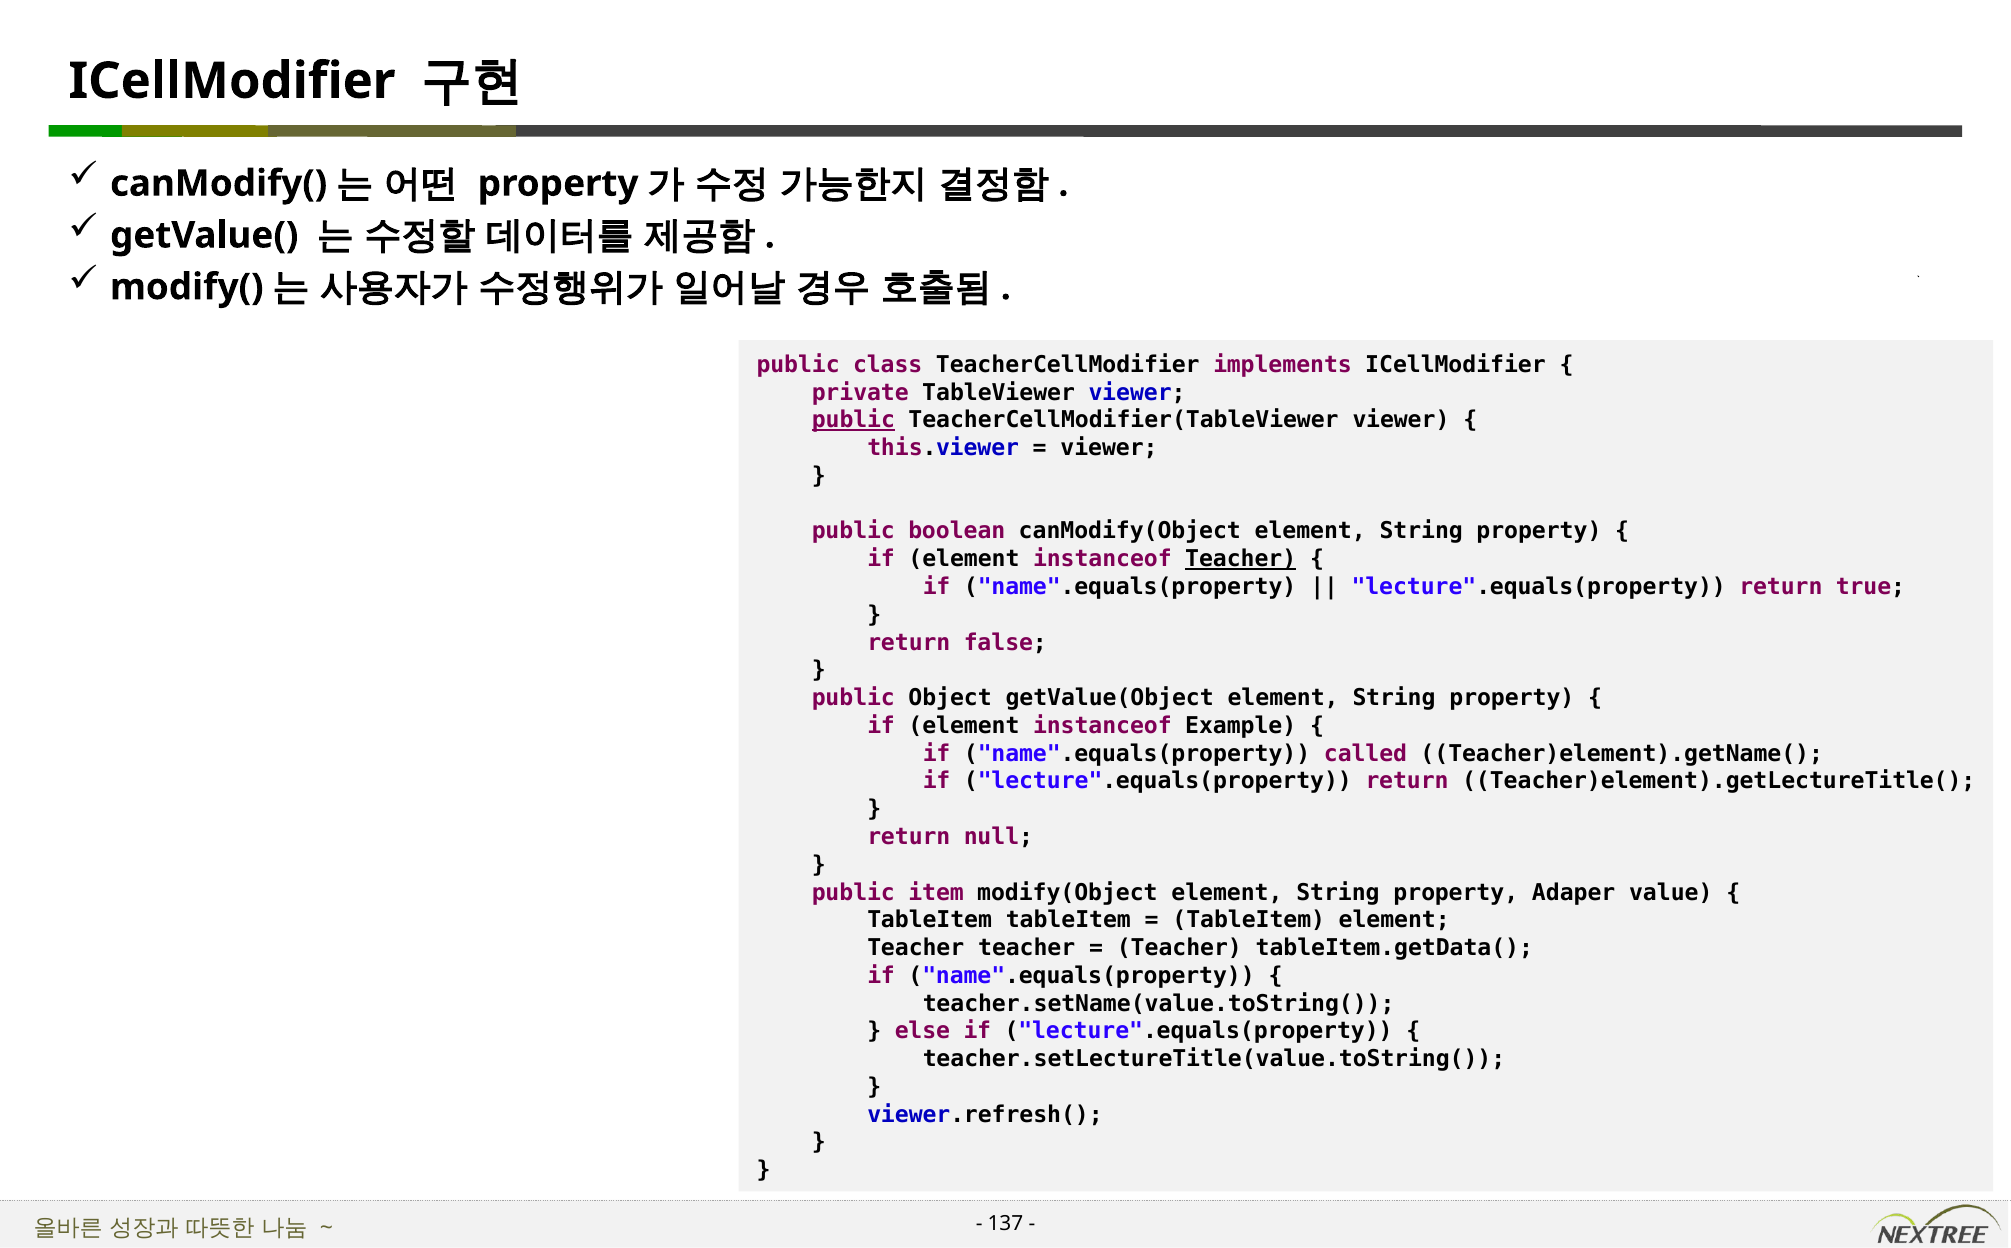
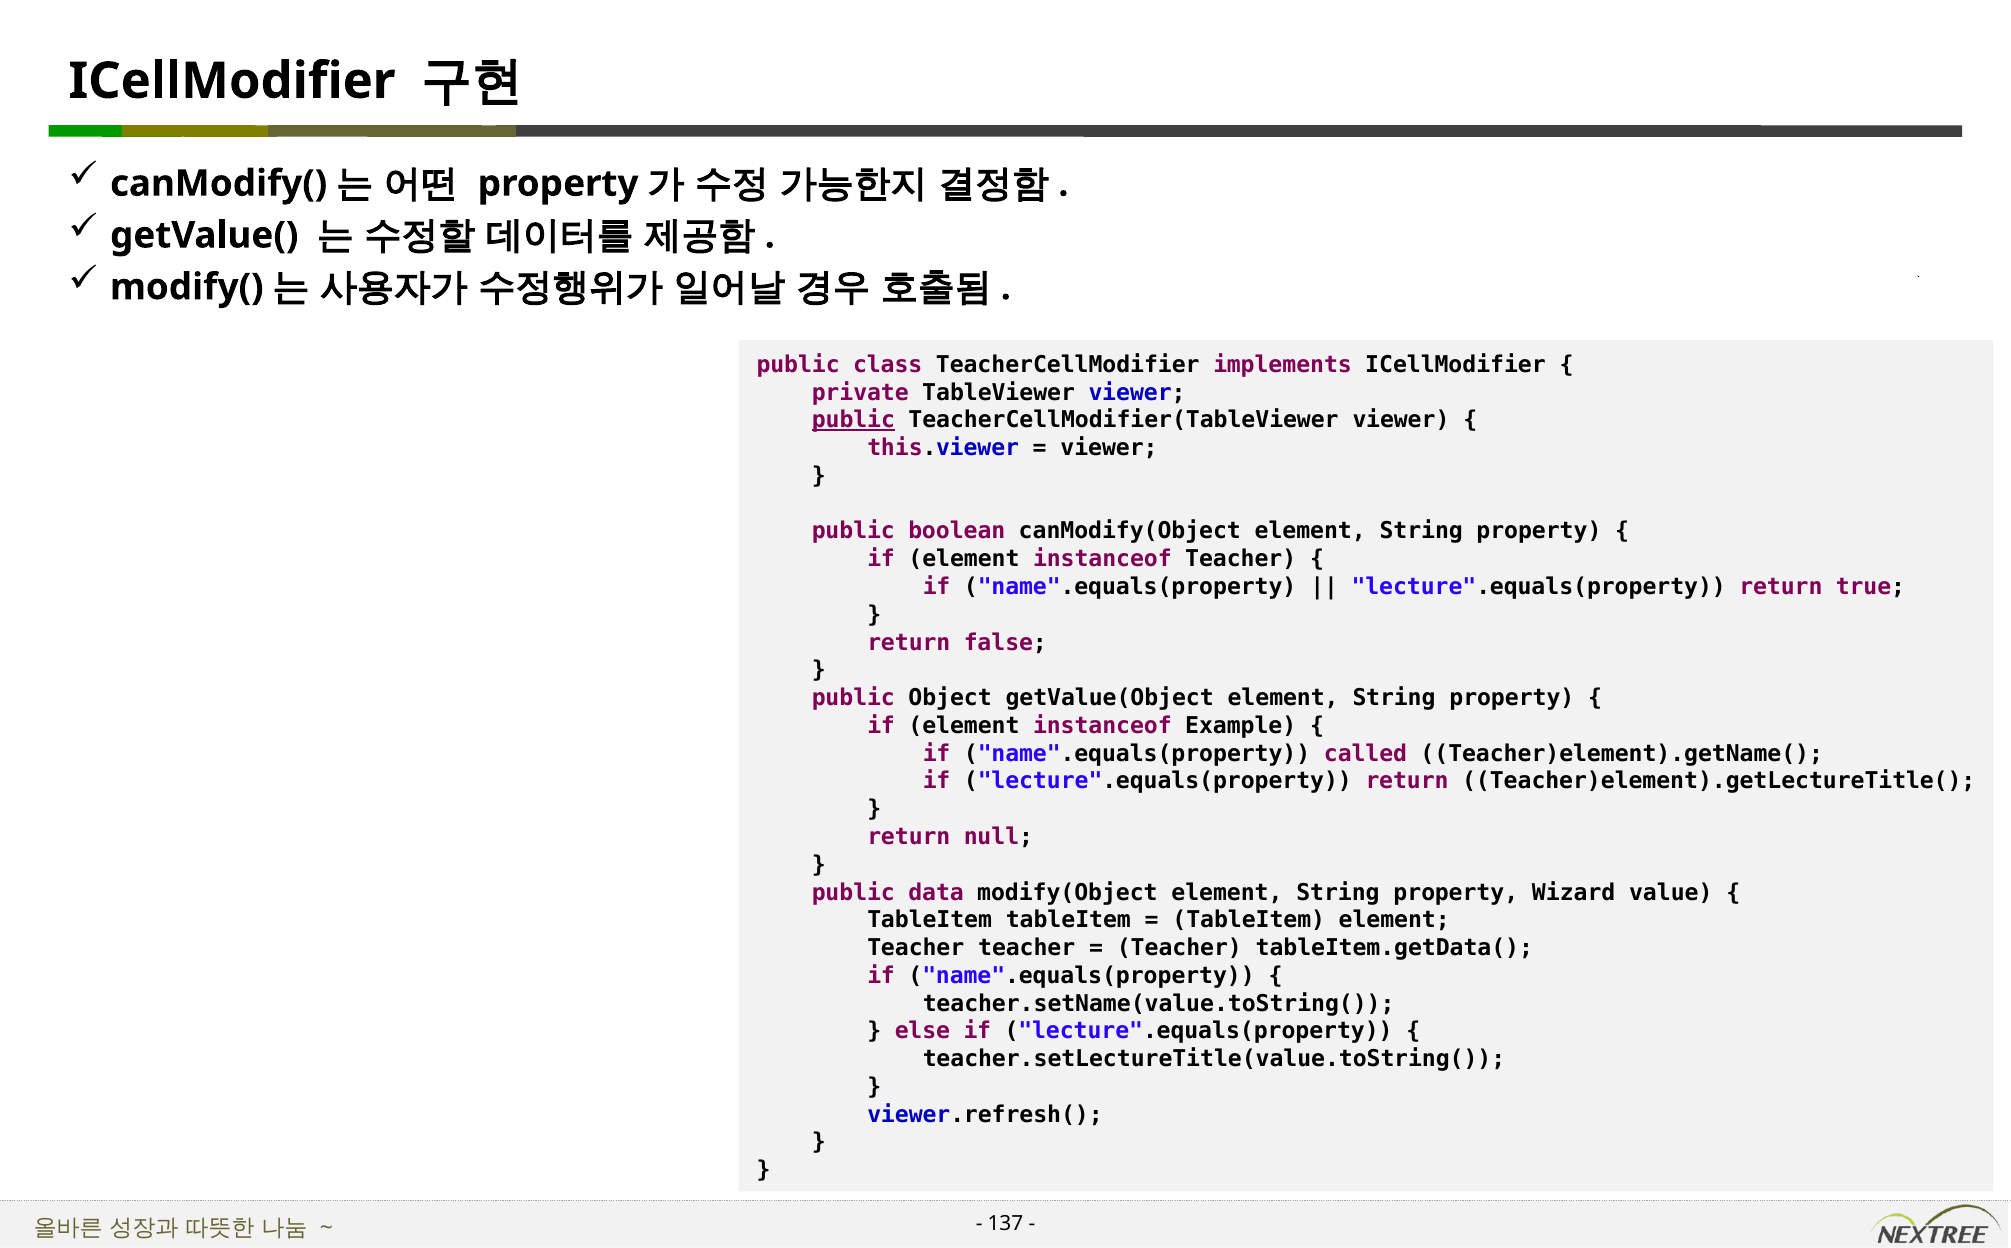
Teacher underline: present -> none (1241, 559)
item: item -> data (936, 893)
Adaper: Adaper -> Wizard (1574, 893)
